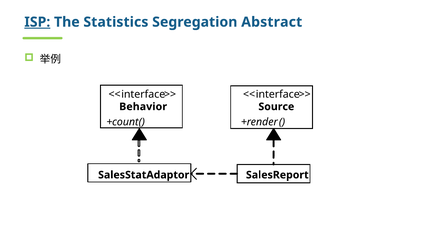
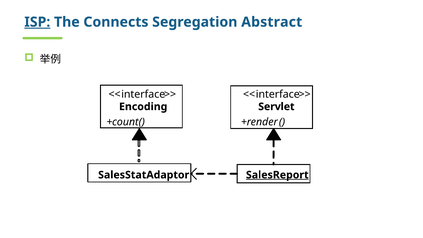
Statistics: Statistics -> Connects (116, 22)
Behavior: Behavior -> Encoding (143, 107)
Source: Source -> Servlet (276, 107)
SalesReport underline: none -> present (277, 175)
